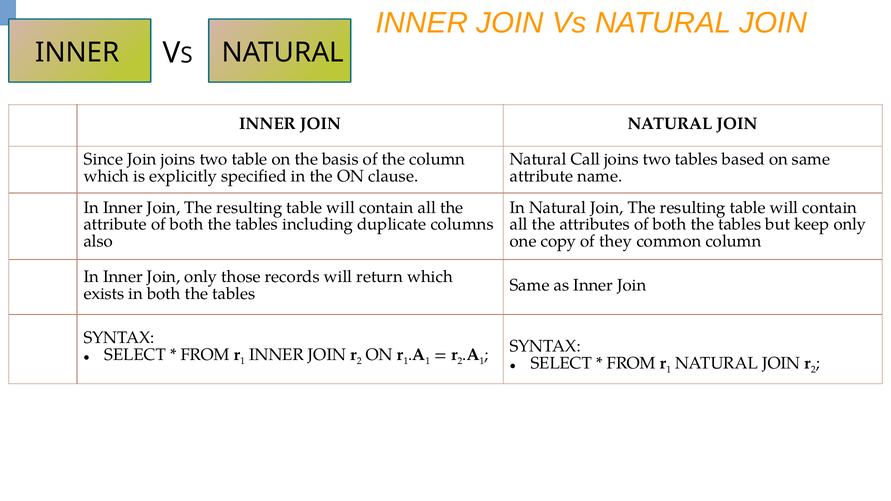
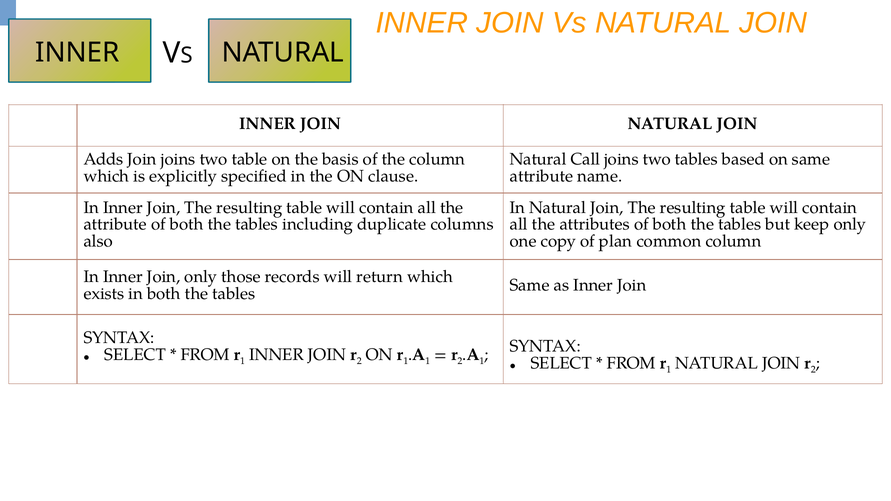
Since: Since -> Adds (104, 159)
they: they -> plan (616, 241)
